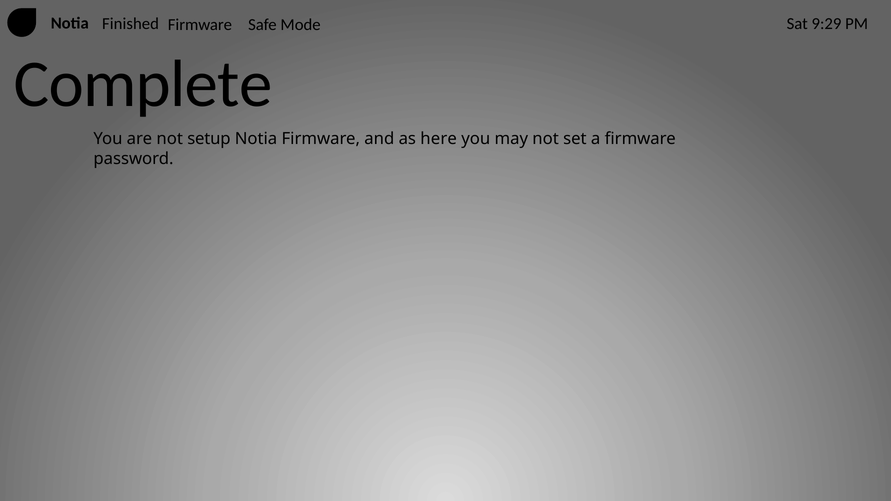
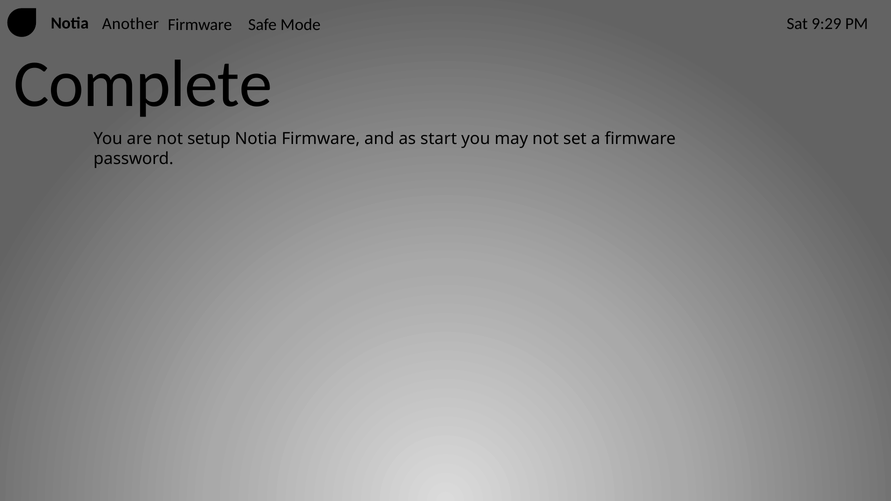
Finished: Finished -> Another (130, 24)
here: here -> start (439, 139)
